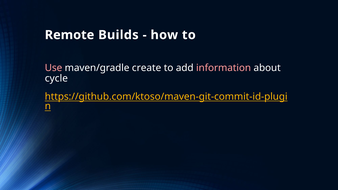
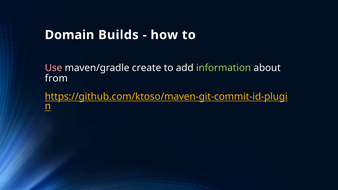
Remote: Remote -> Domain (70, 35)
information colour: pink -> light green (224, 68)
cycle: cycle -> from (56, 79)
